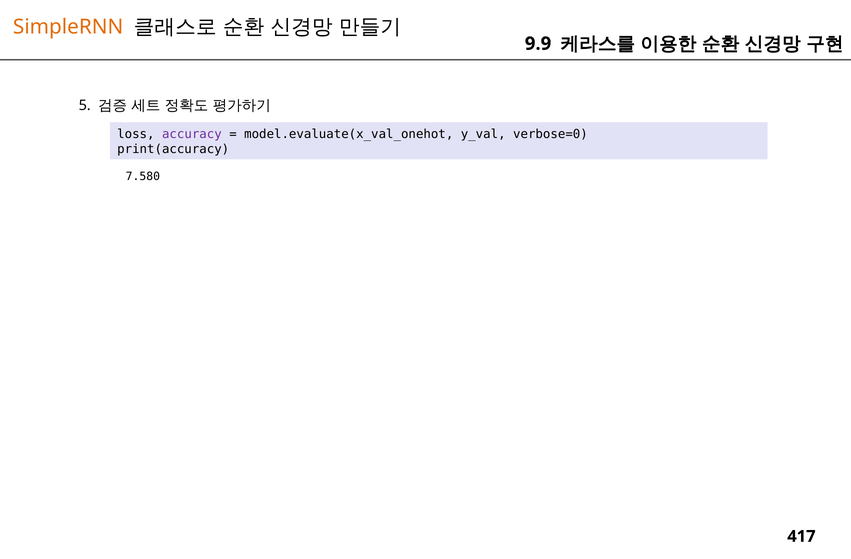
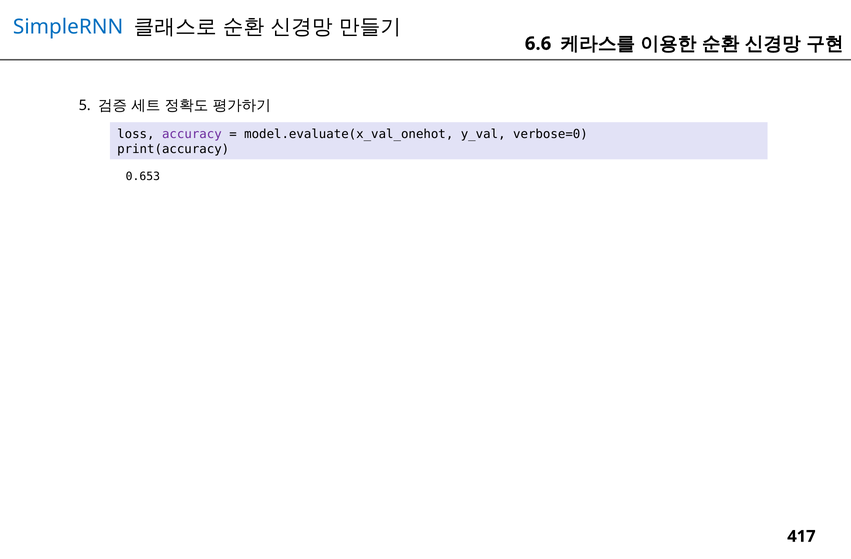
SimpleRNN colour: orange -> blue (68, 27)
9.9: 9.9 -> 6.6 (538, 44)
7.580: 7.580 -> 0.653 (143, 176)
